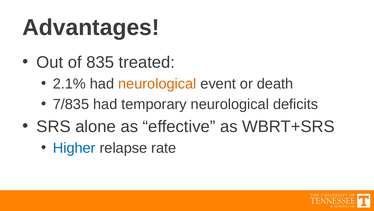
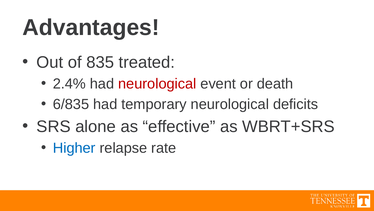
2.1%: 2.1% -> 2.4% (69, 84)
neurological colour: orange -> red (157, 84)
7/835: 7/835 -> 6/835 (71, 104)
